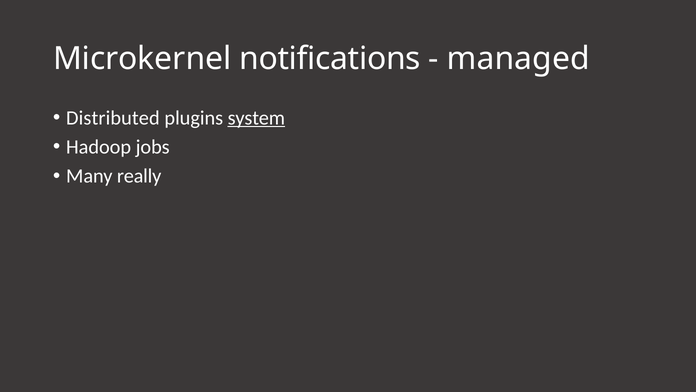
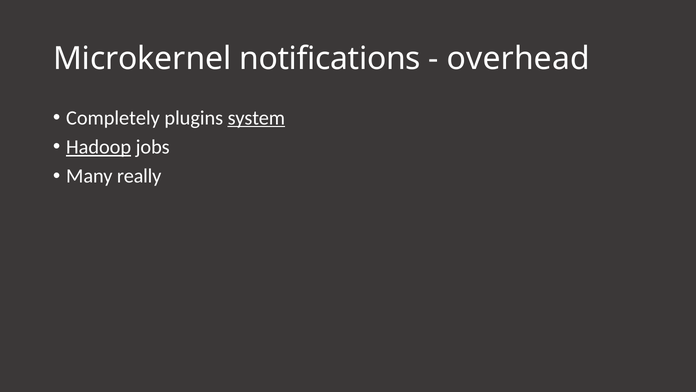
managed: managed -> overhead (518, 58)
Distributed: Distributed -> Completely (113, 118)
Hadoop underline: none -> present (99, 147)
